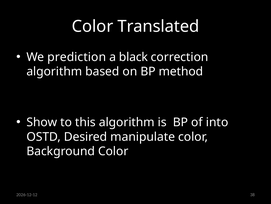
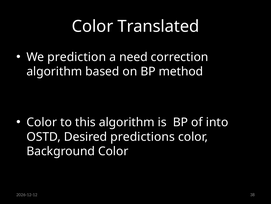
black: black -> need (133, 57)
Show: Show -> Color (42, 122)
manipulate: manipulate -> predictions (143, 136)
